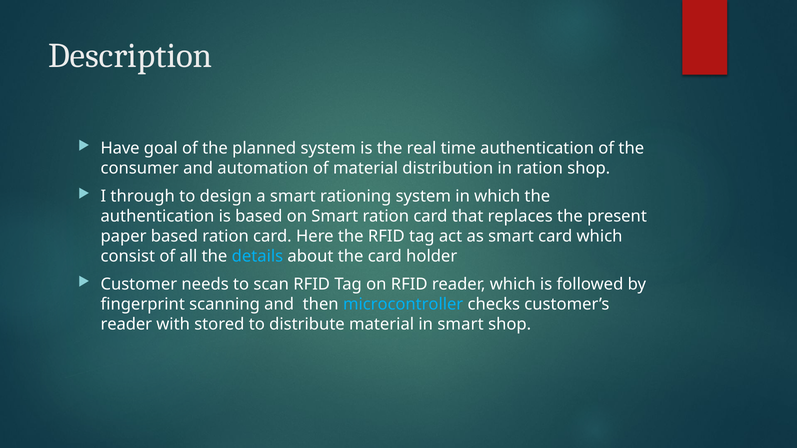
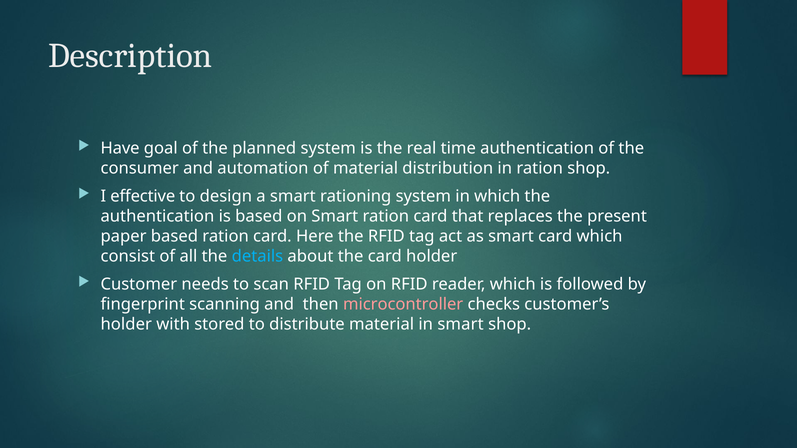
through: through -> effective (143, 197)
microcontroller colour: light blue -> pink (403, 305)
reader: reader -> holder (126, 325)
